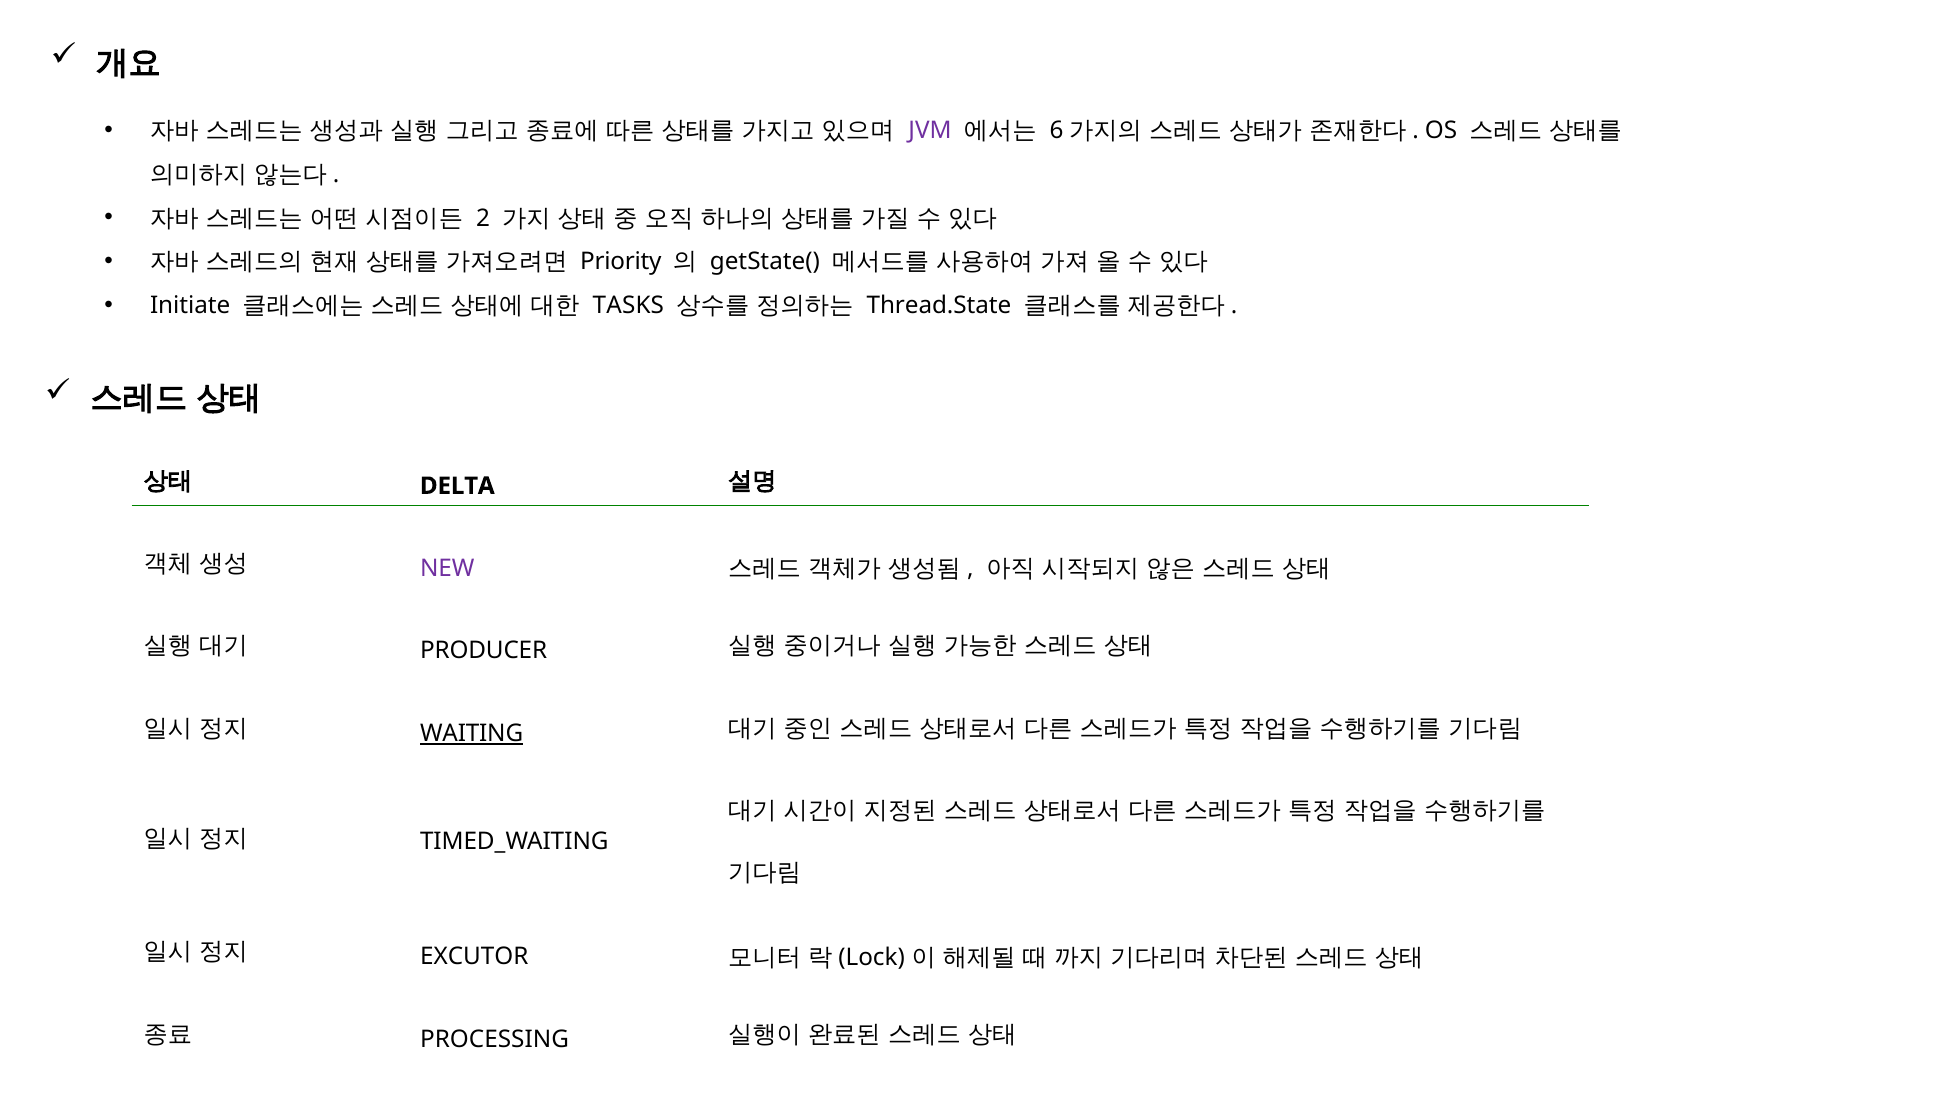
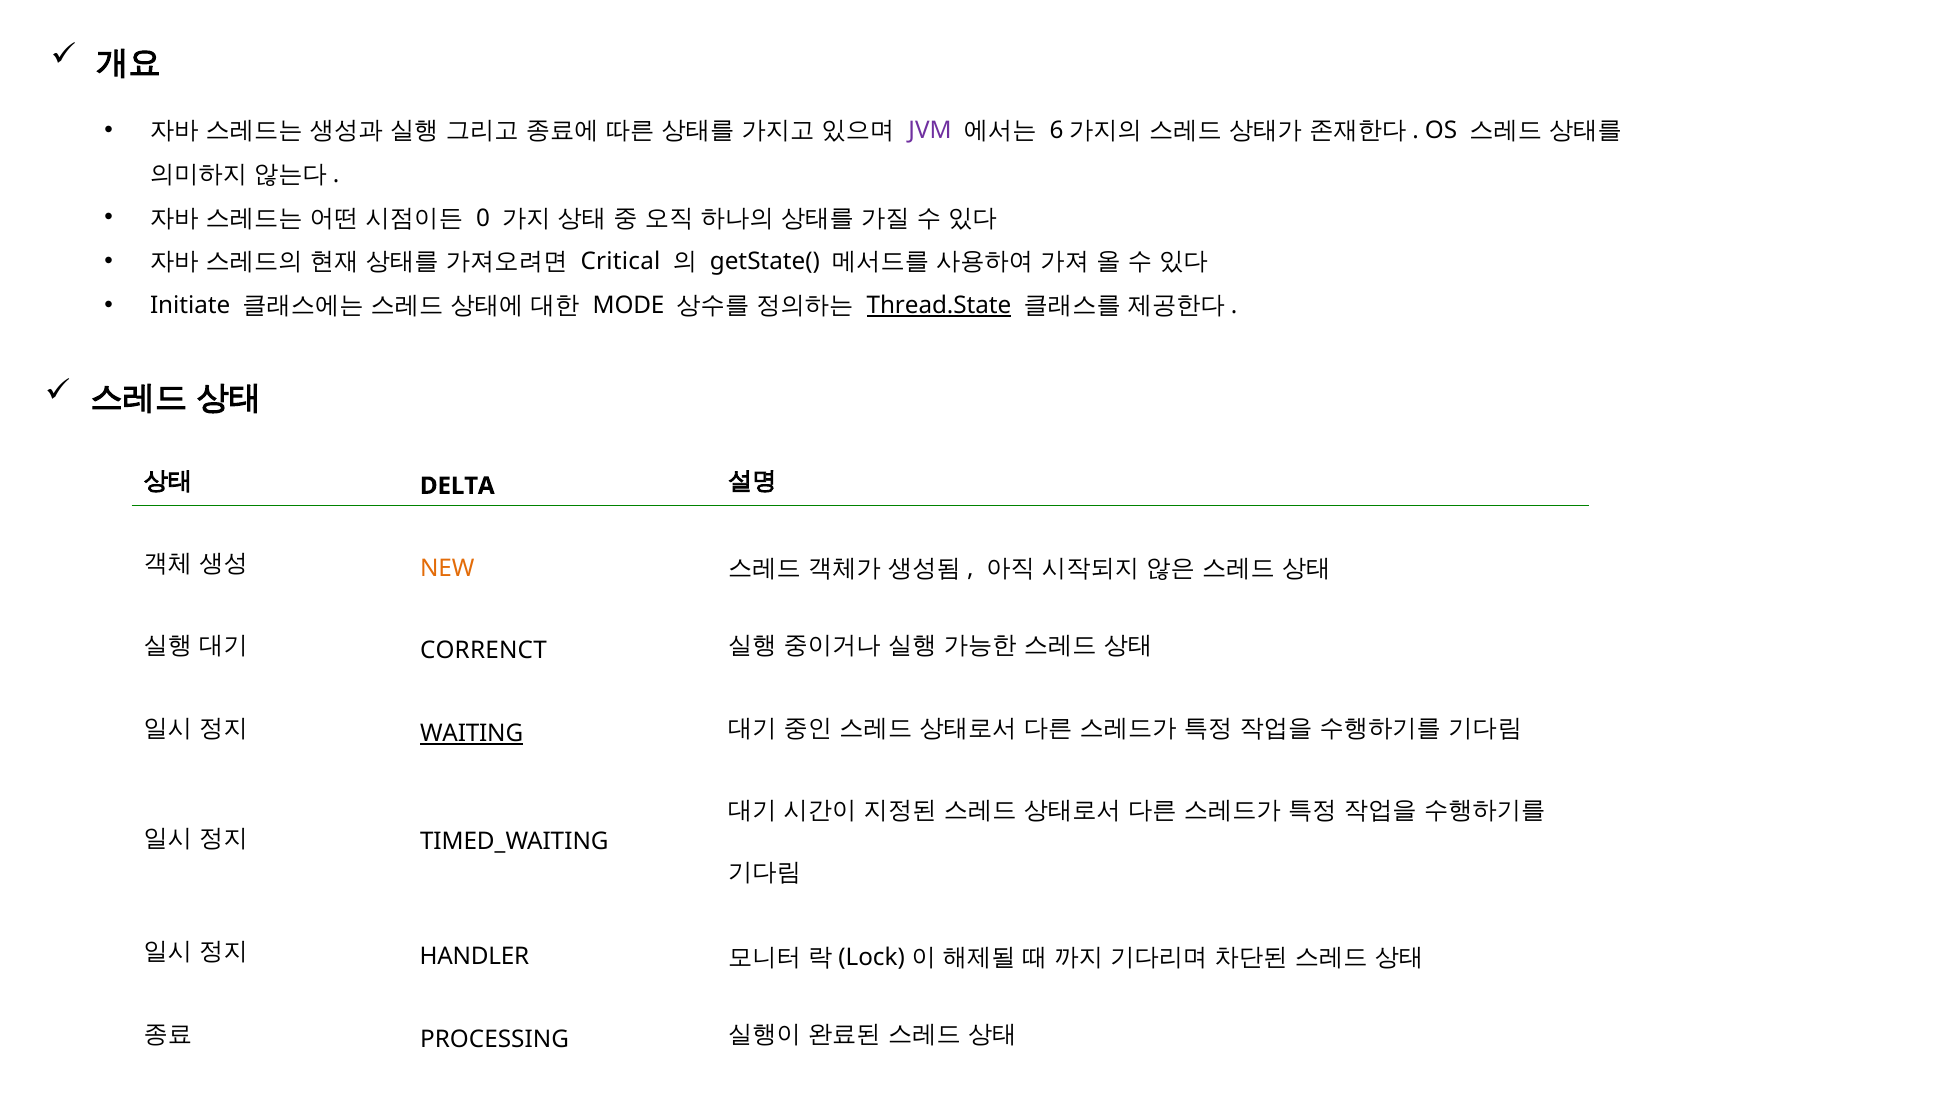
2: 2 -> 0 (483, 218)
Priority: Priority -> Critical (621, 262)
TASKS: TASKS -> MODE (629, 305)
Thread.State underline: none -> present (939, 305)
NEW colour: purple -> orange (447, 568)
PRODUCER: PRODUCER -> CORRENCT (483, 651)
EXCUTOR: EXCUTOR -> HANDLER (474, 957)
